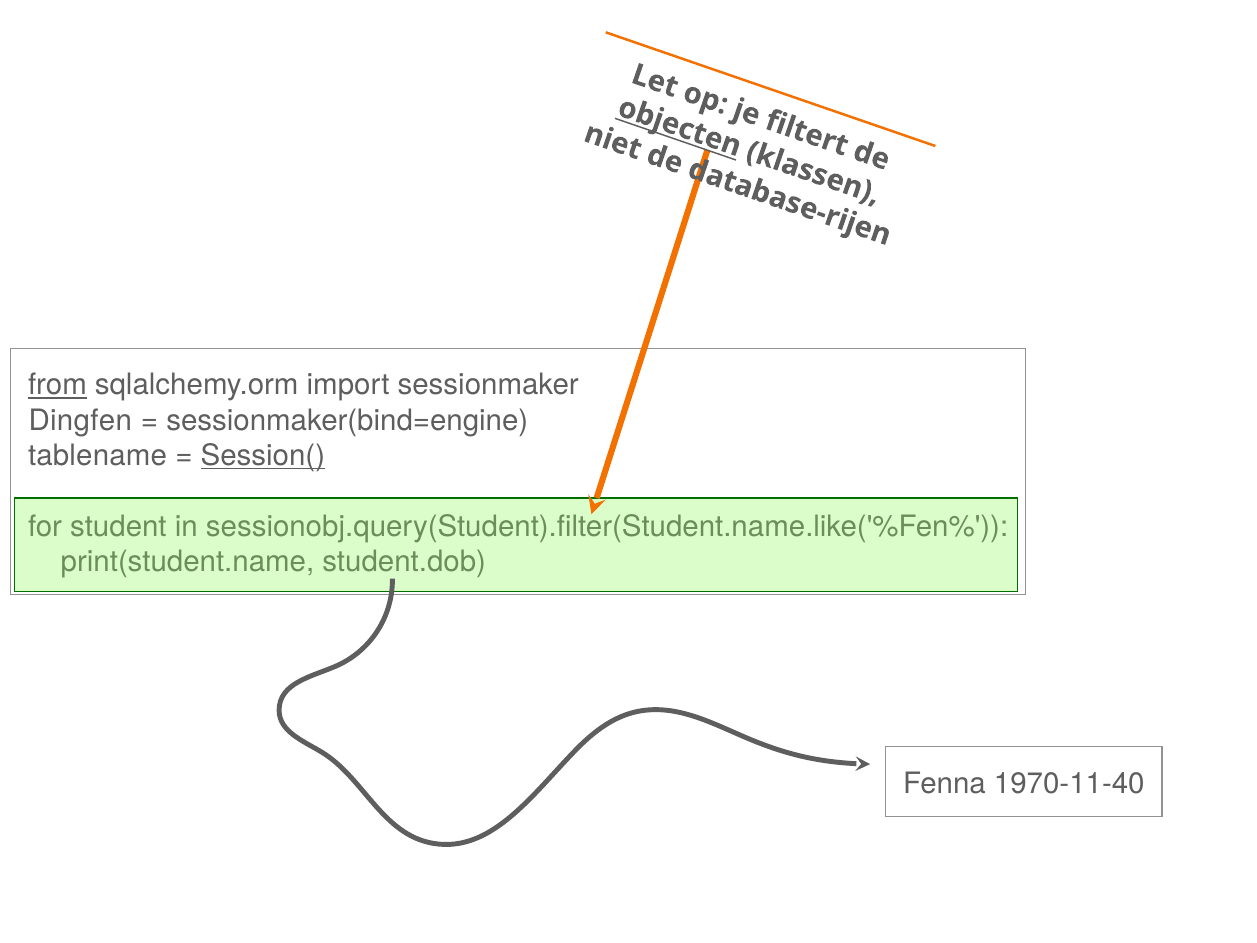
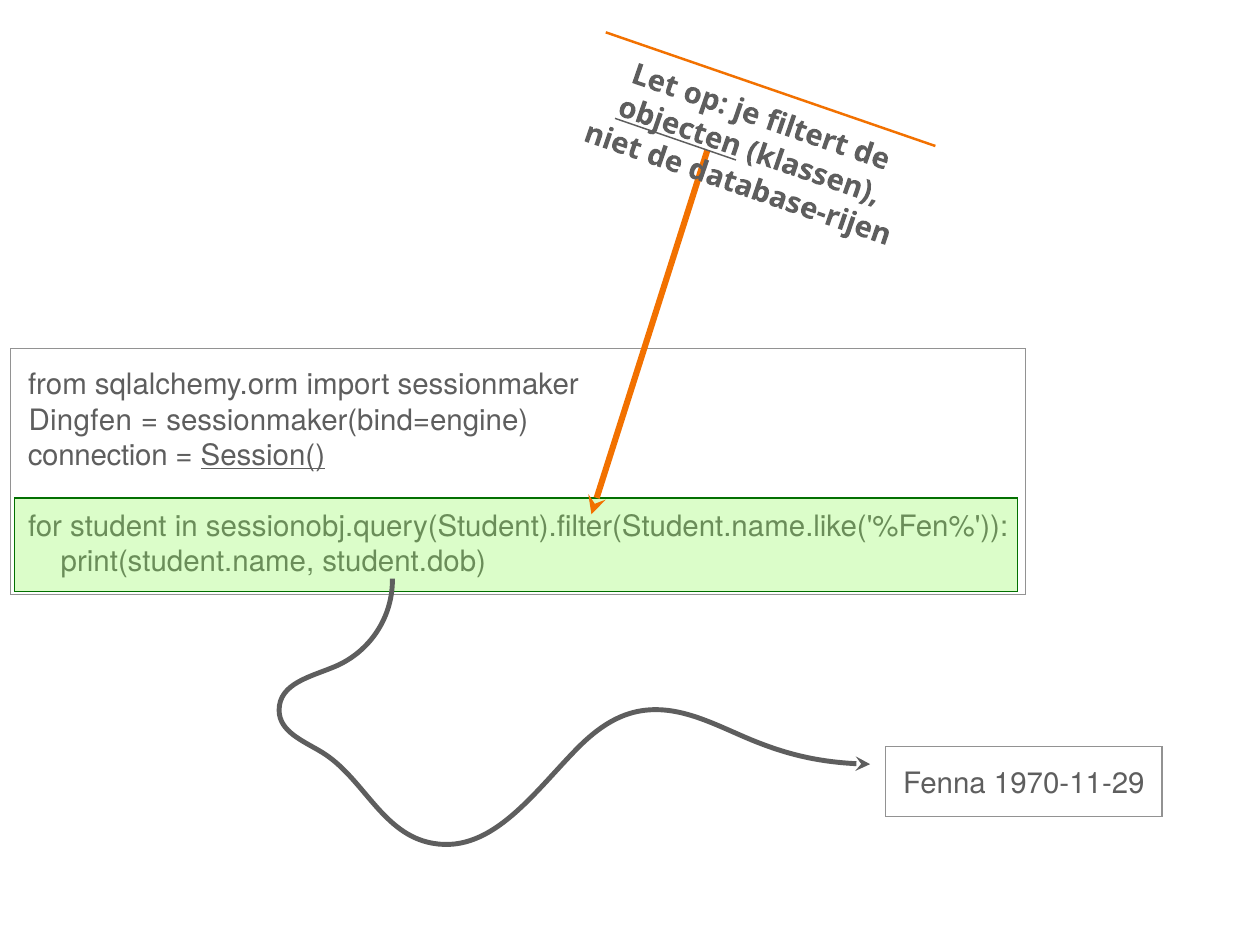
from underline: present -> none (57, 385)
tablename: tablename -> connection (98, 456)
1970-11-40: 1970-11-40 -> 1970-11-29 (1069, 783)
